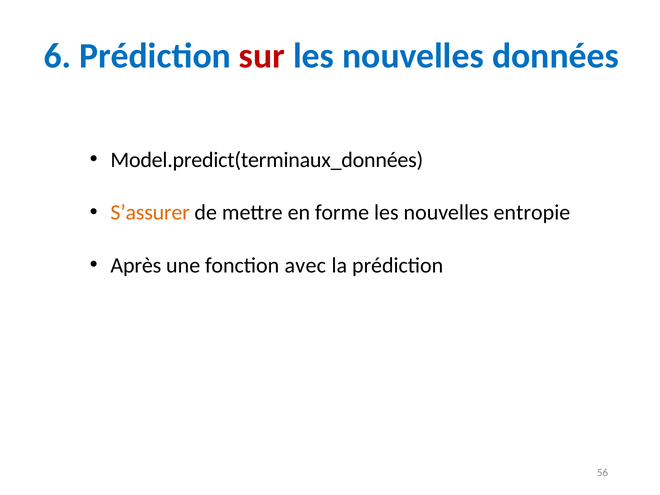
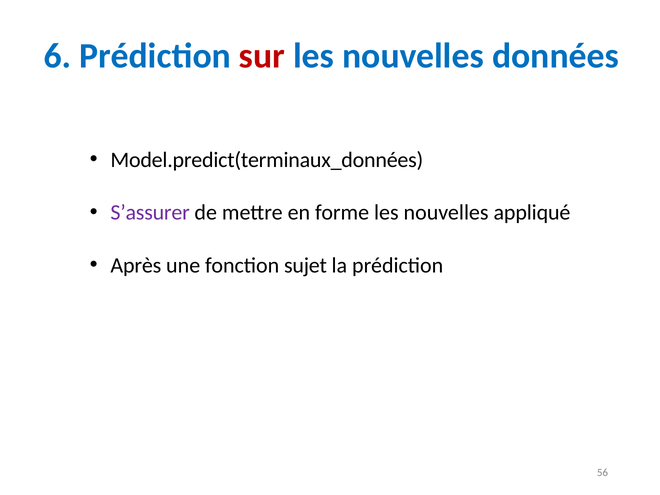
S’assurer colour: orange -> purple (150, 213)
entropie: entropie -> appliqué (532, 213)
avec: avec -> sujet (306, 265)
